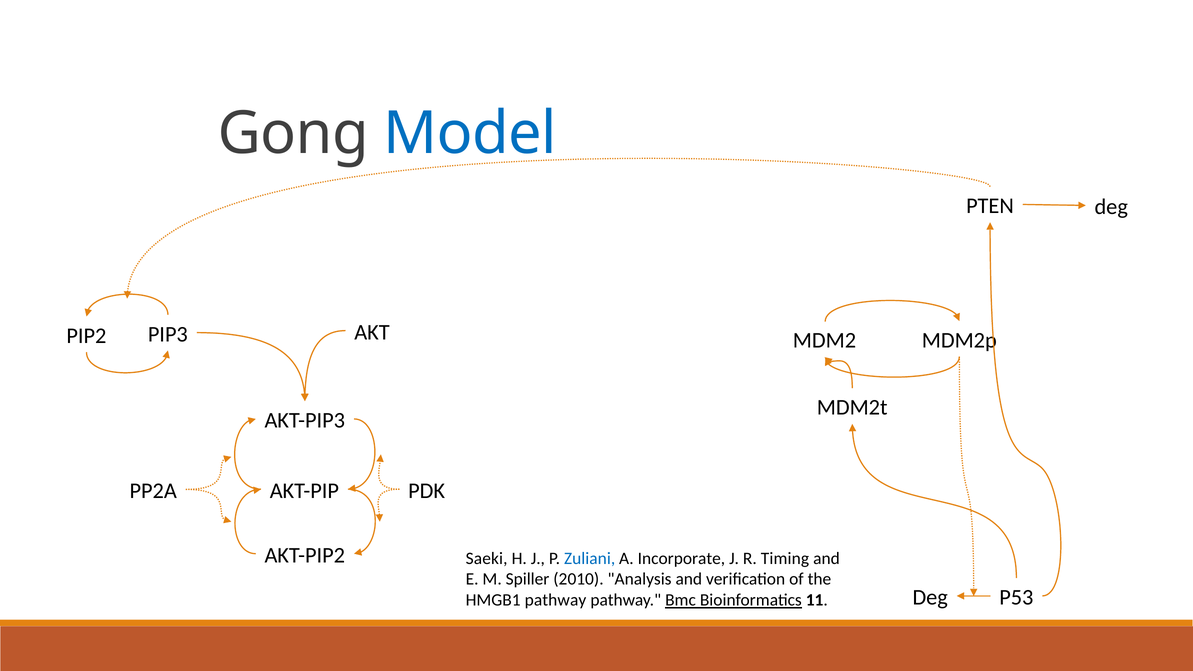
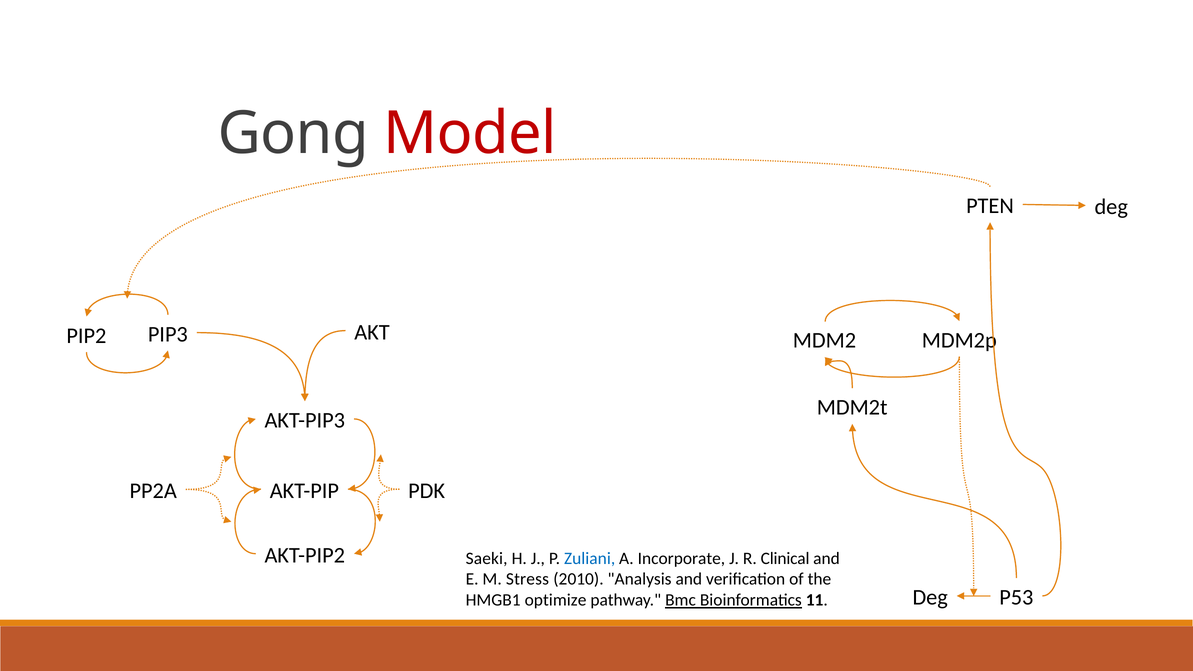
Model colour: blue -> red (470, 134)
Timing: Timing -> Clinical (785, 558)
Spiller: Spiller -> Stress (527, 579)
HMGB1 pathway: pathway -> optimize (556, 600)
